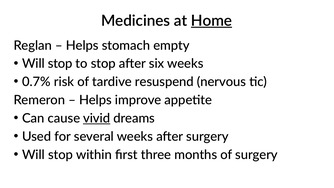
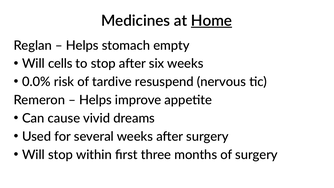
stop: stop -> cells (60, 64)
0.7%: 0.7% -> 0.0% (36, 82)
vivid underline: present -> none (97, 118)
